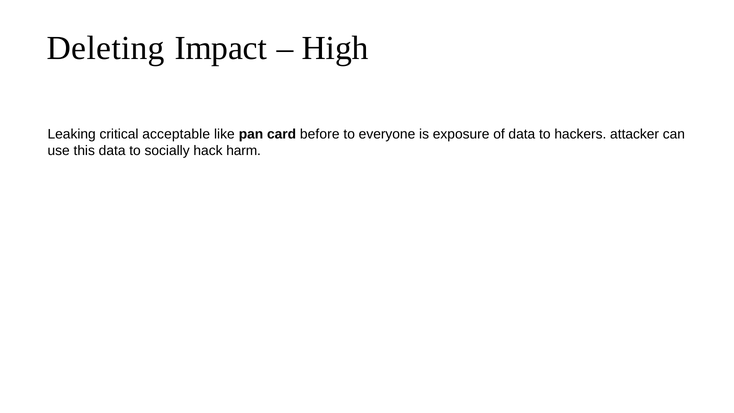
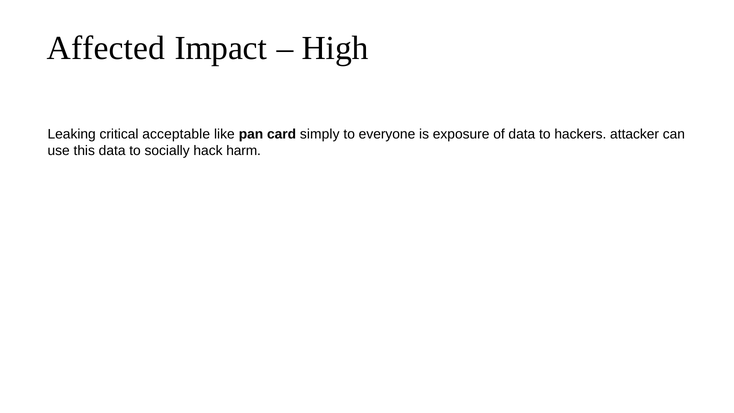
Deleting: Deleting -> Affected (106, 48)
before: before -> simply (320, 134)
